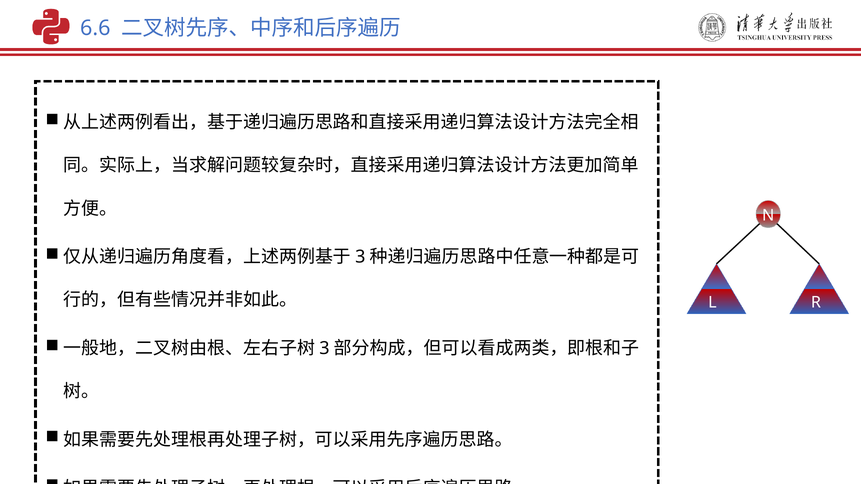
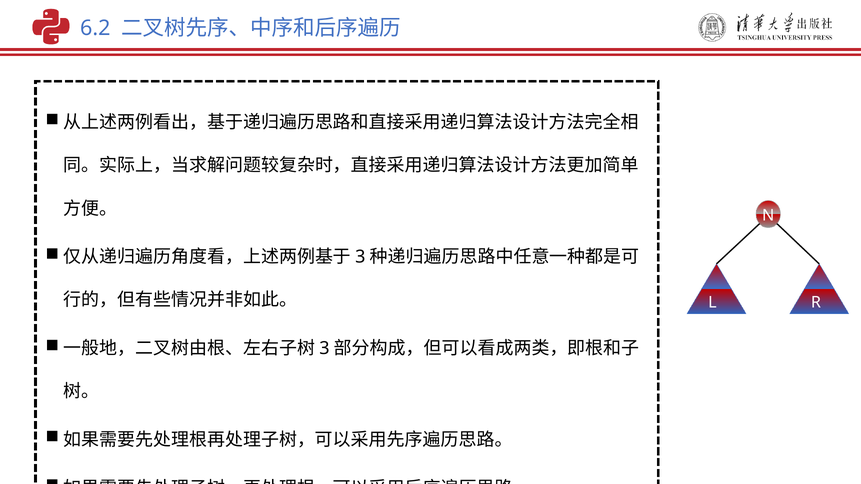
6.6: 6.6 -> 6.2 (95, 28)
